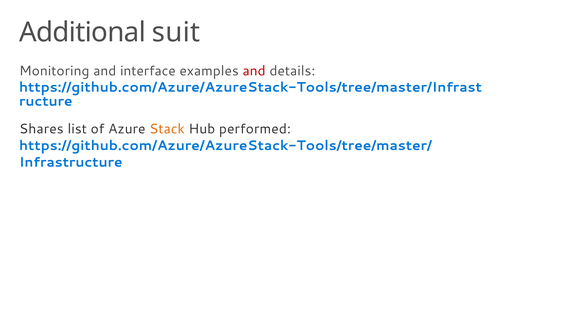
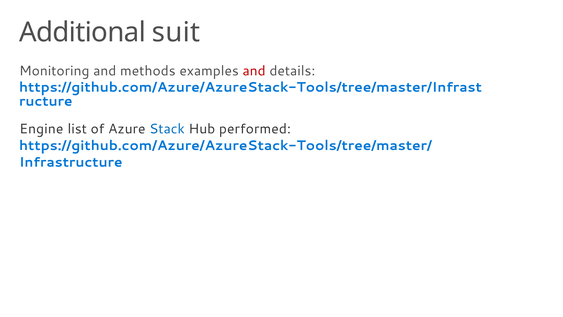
interface: interface -> methods (148, 71)
Shares: Shares -> Engine (41, 129)
Stack colour: orange -> blue (167, 129)
